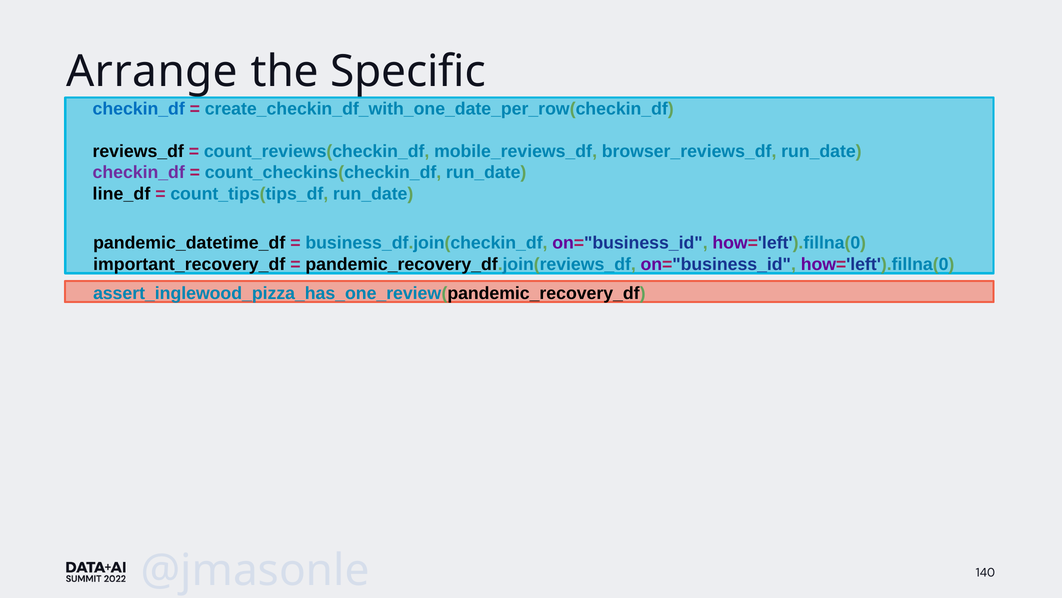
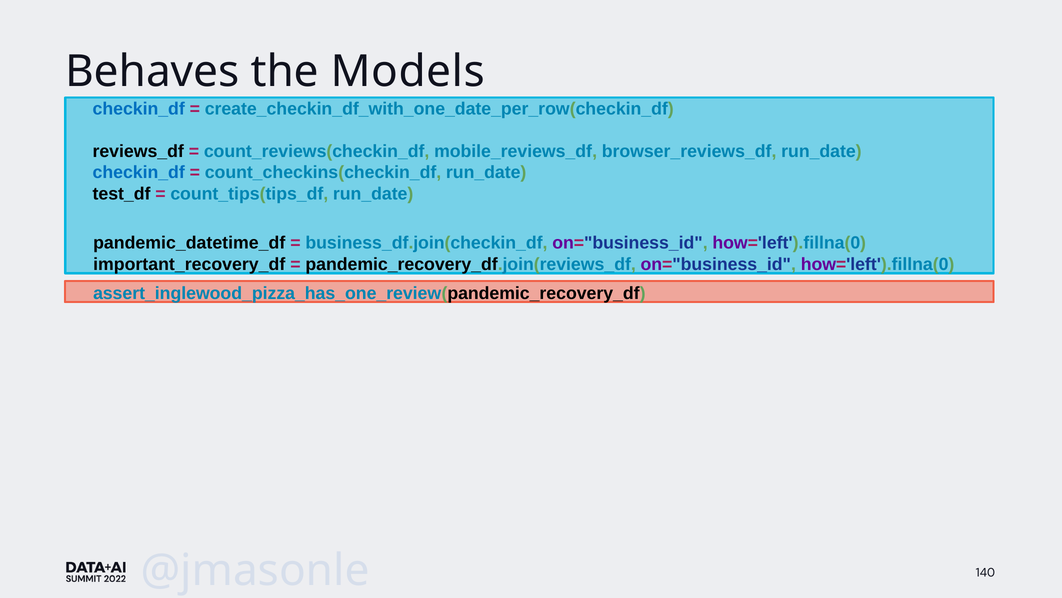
Arrange: Arrange -> Behaves (152, 72)
Specific: Specific -> Models (408, 72)
checkin_df colour: purple -> blue (139, 172)
line_df: line_df -> test_df (122, 194)
